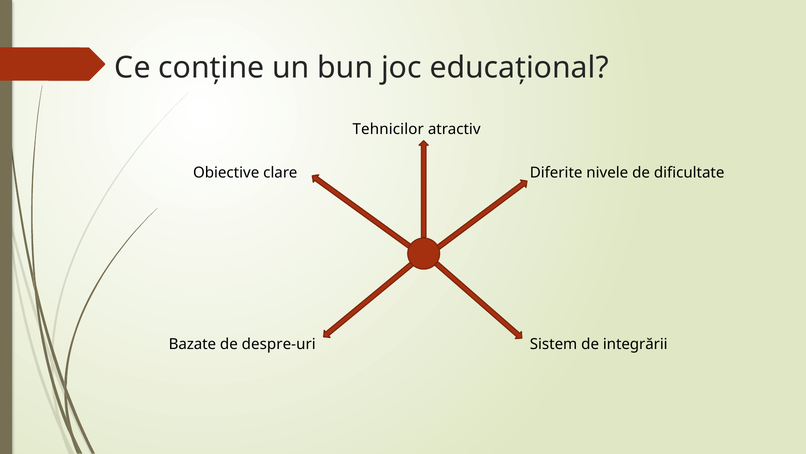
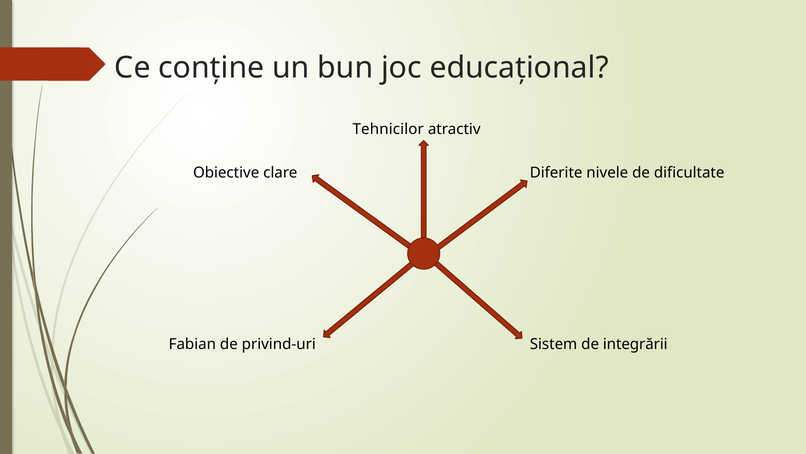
Bazate: Bazate -> Fabian (192, 344)
despre-uri: despre-uri -> privind-uri (279, 344)
